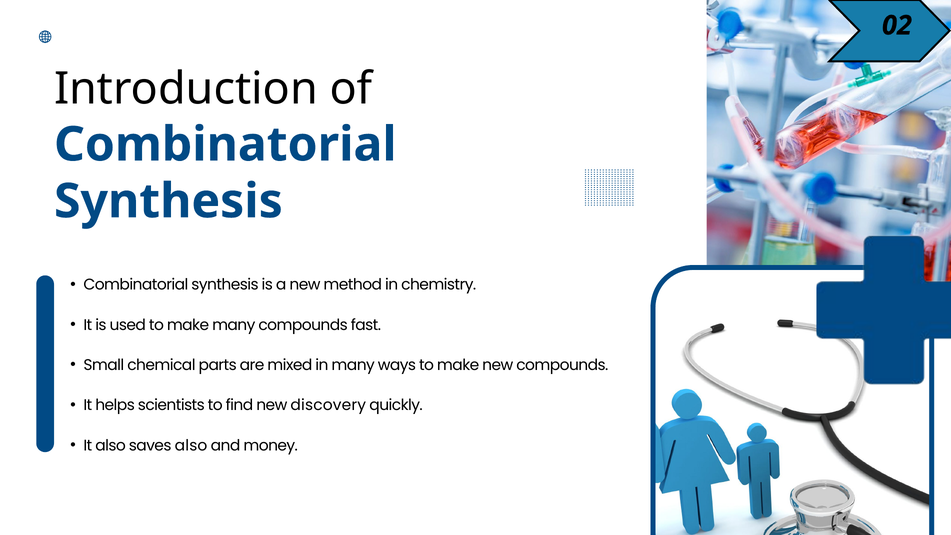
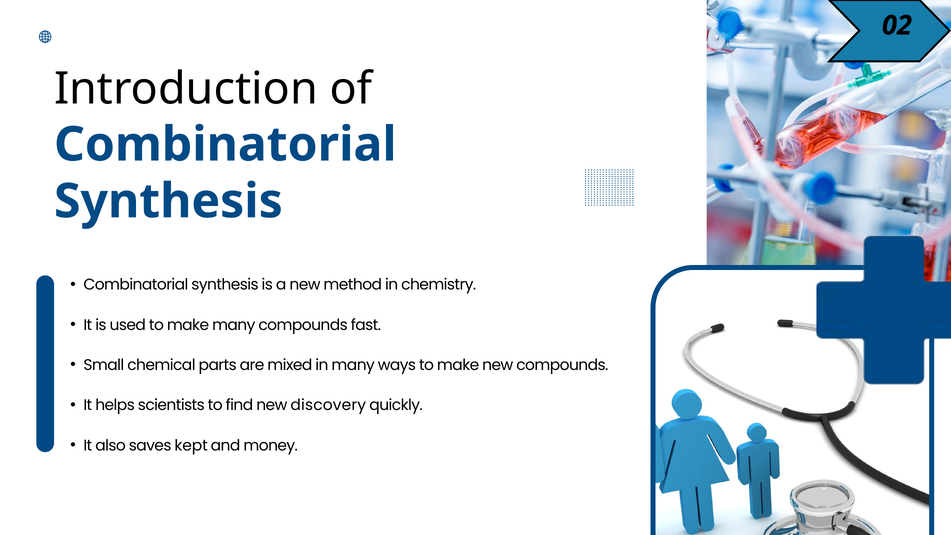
saves also: also -> kept (191, 445)
